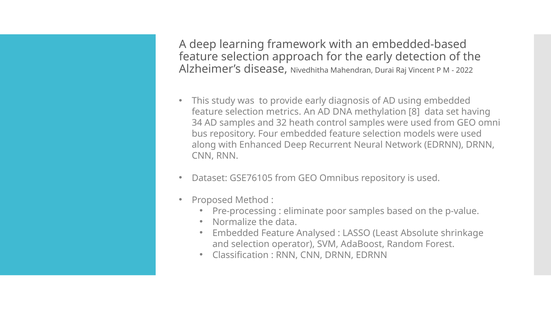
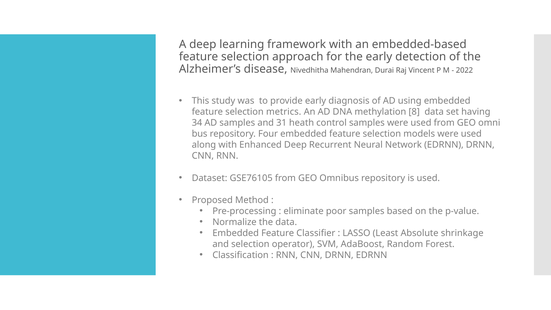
32: 32 -> 31 (281, 123)
Analysed: Analysed -> Classifier (316, 233)
